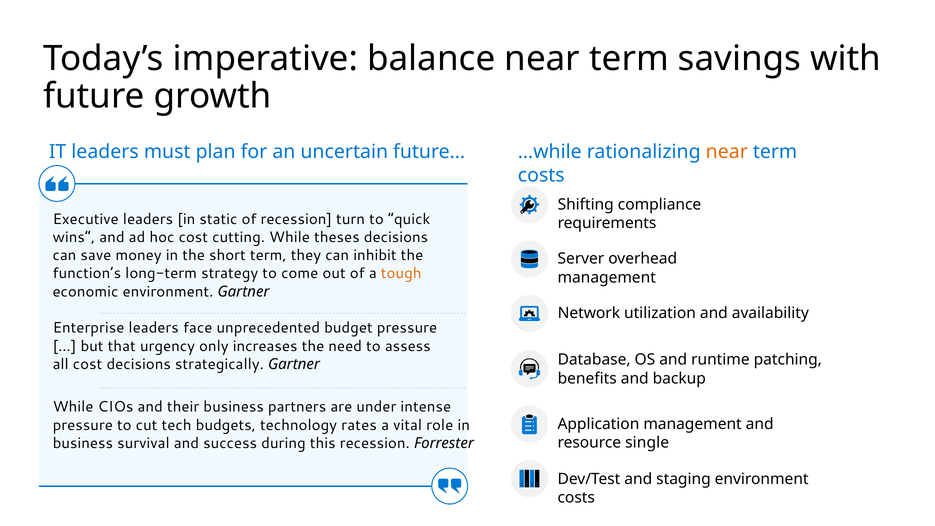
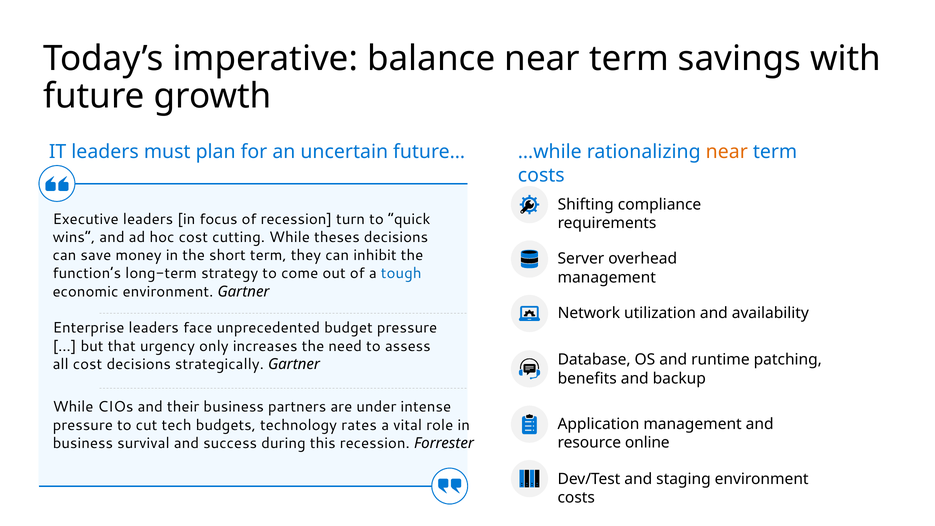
static: static -> focus (219, 219)
tough colour: orange -> blue (401, 273)
single: single -> online (647, 443)
